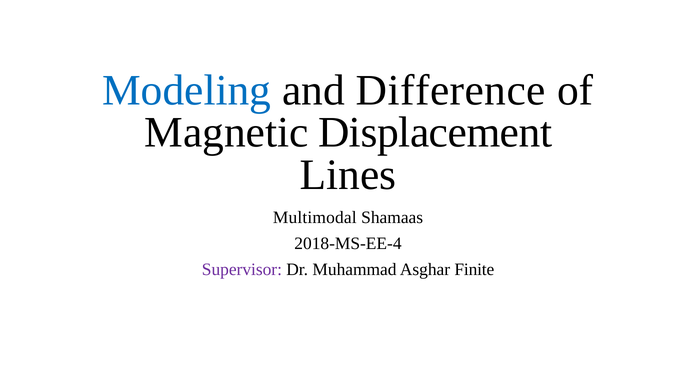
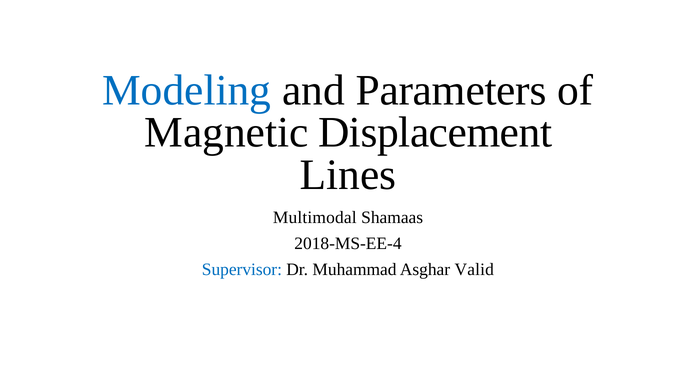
Difference: Difference -> Parameters (451, 90)
Supervisor colour: purple -> blue (242, 270)
Finite: Finite -> Valid (474, 270)
